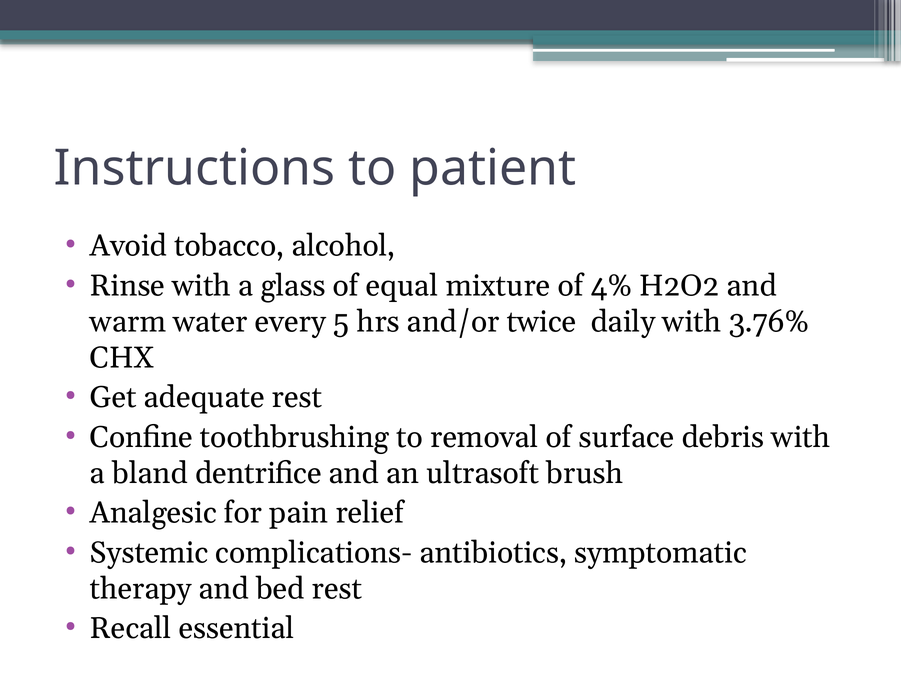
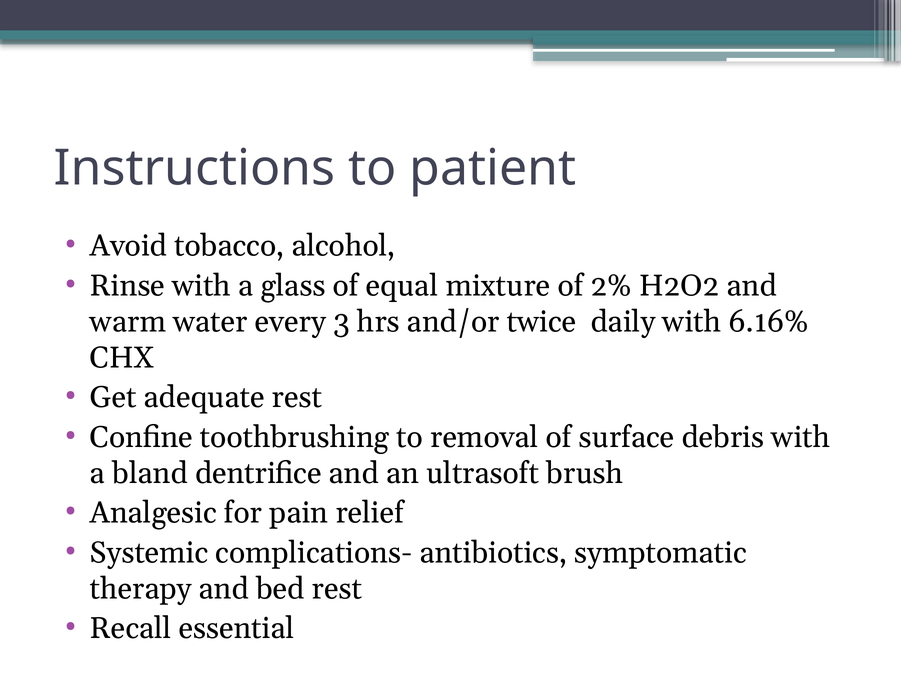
4%: 4% -> 2% (611, 286)
5: 5 -> 3 (341, 322)
3.76%: 3.76% -> 6.16% (769, 322)
